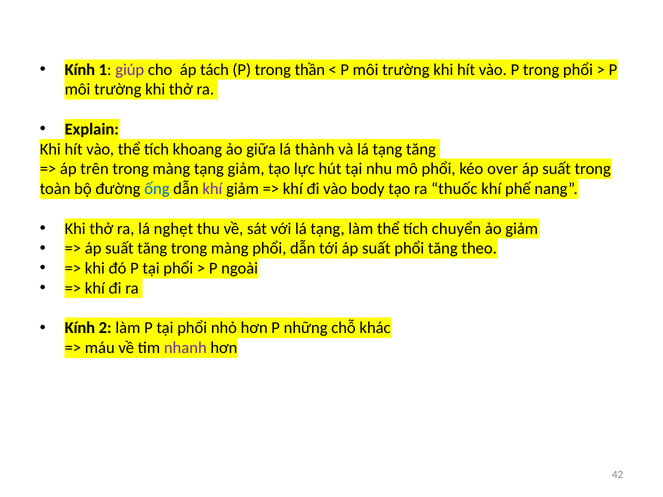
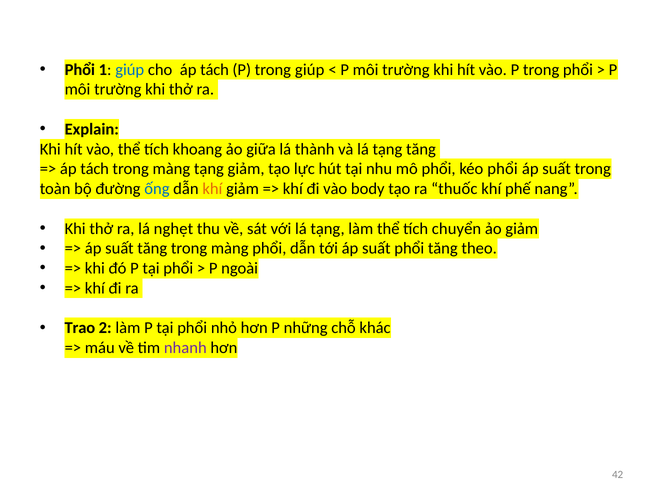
Kính: Kính -> Phổi (80, 70)
giúp colour: purple -> blue (130, 70)
trong thần: thần -> giúp (310, 70)
trên: trên -> tách (95, 169)
kéo over: over -> phổi (503, 169)
khí colour: purple -> orange (212, 189)
Kính: Kính -> Trao (80, 328)
